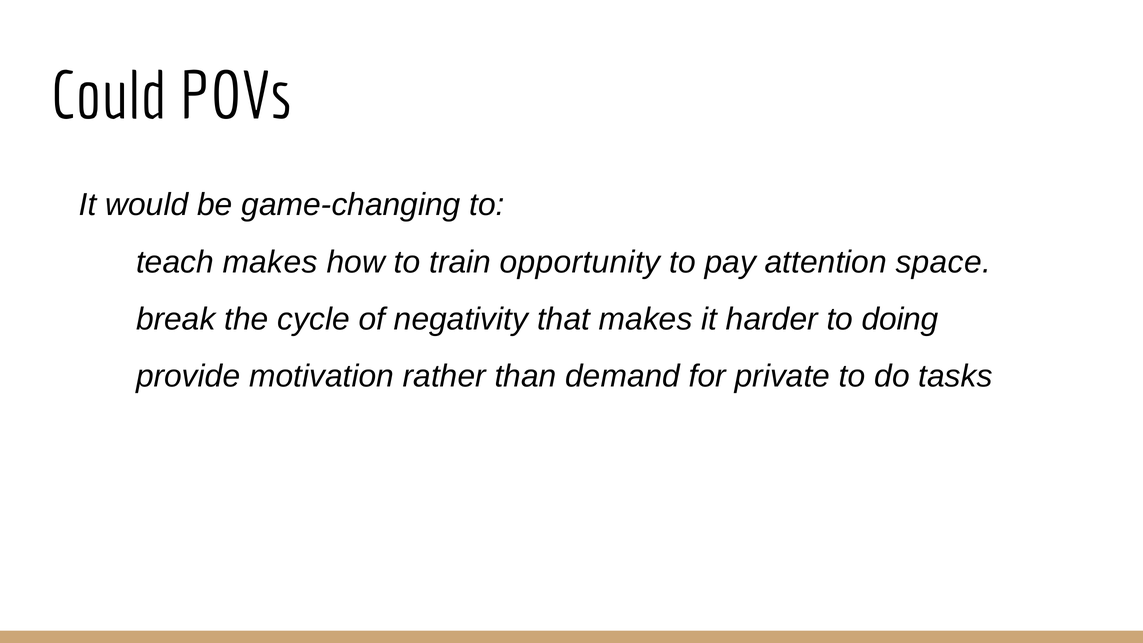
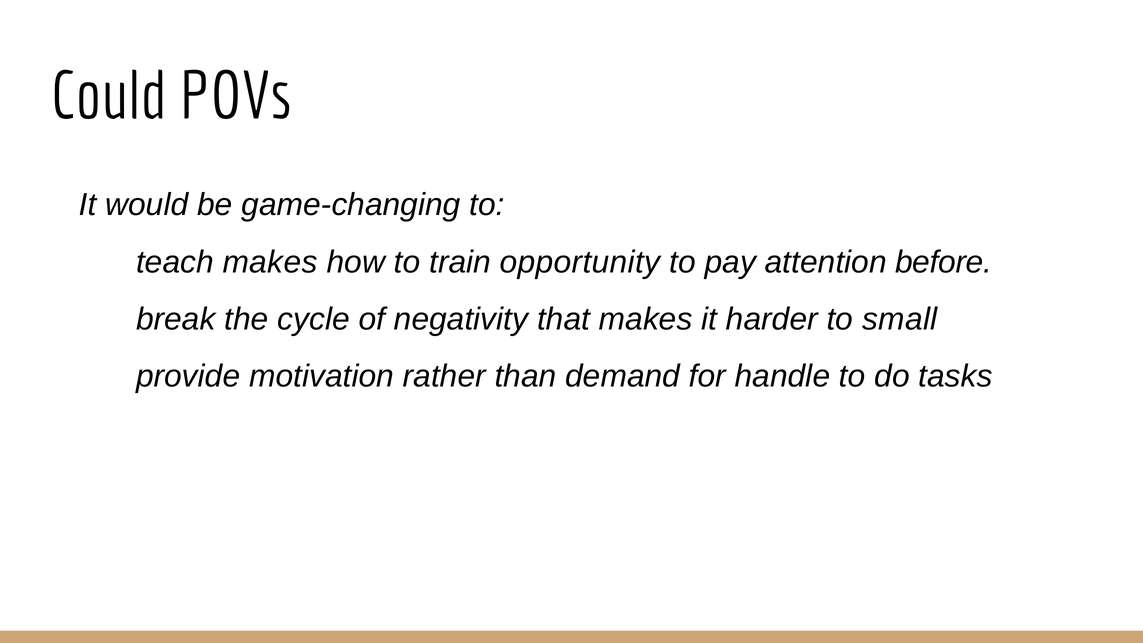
space: space -> before (944, 262)
doing: doing -> small (900, 319)
private: private -> handle (782, 376)
